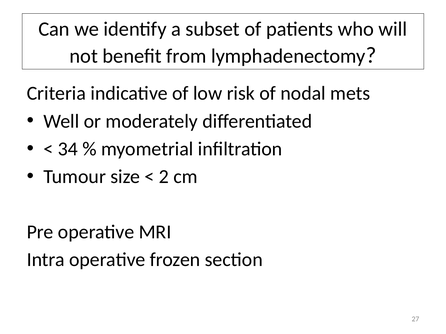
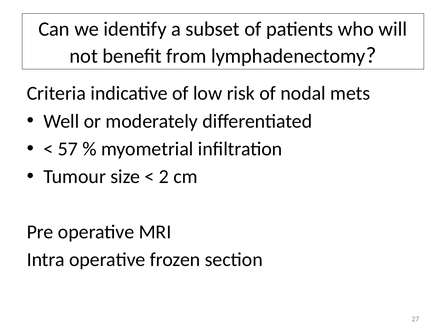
34: 34 -> 57 (68, 149)
